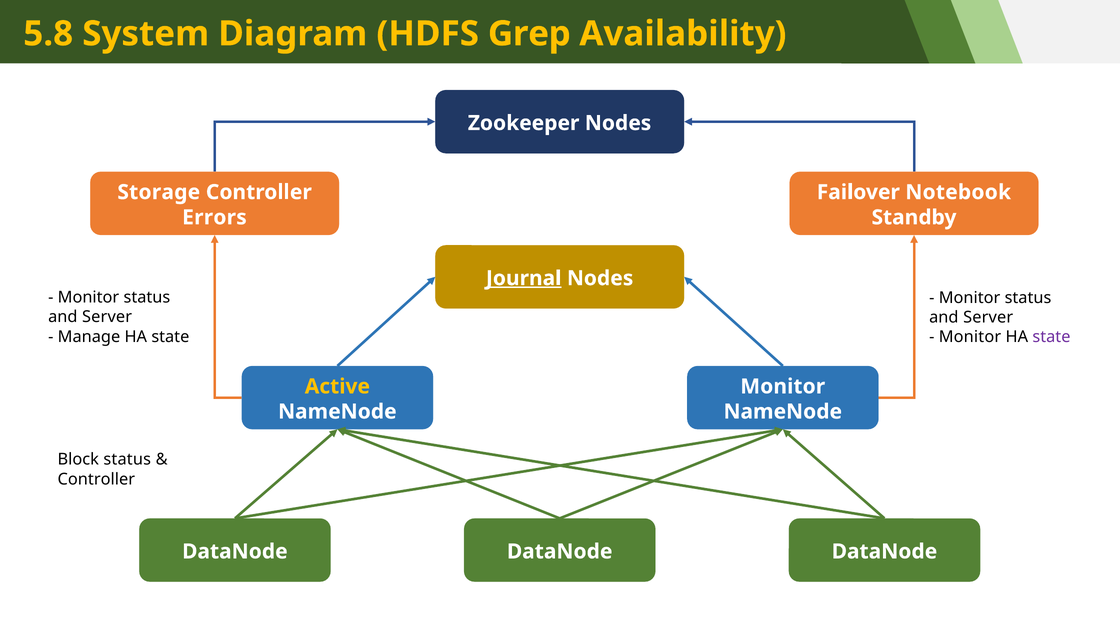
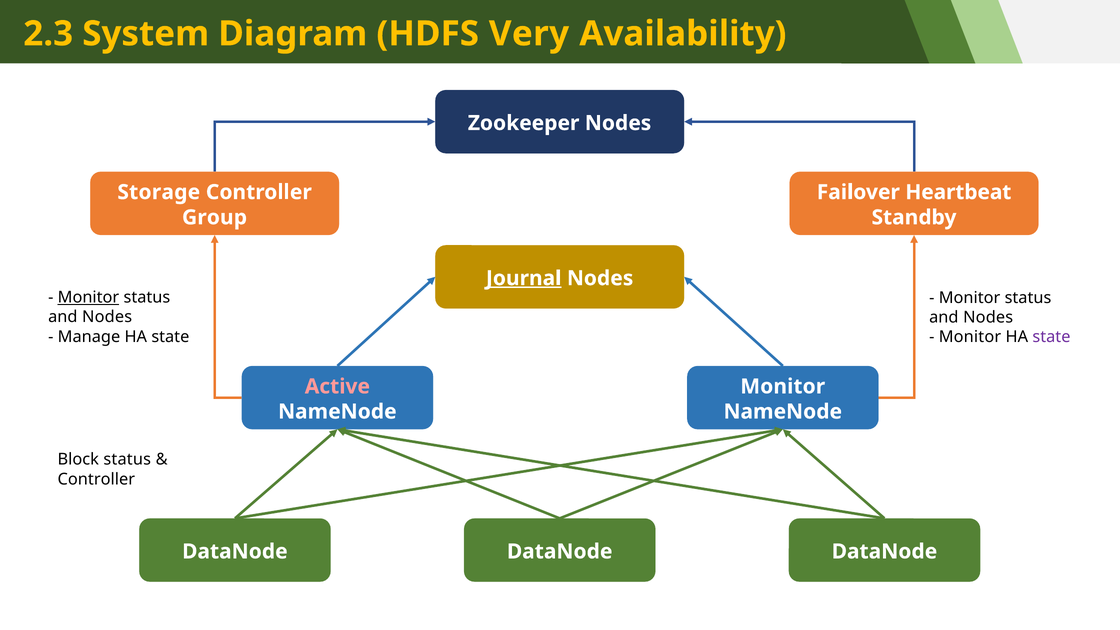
5.8: 5.8 -> 2.3 (48, 34)
Grep: Grep -> Very (529, 34)
Notebook: Notebook -> Heartbeat (958, 192)
Errors: Errors -> Group (215, 217)
Monitor underline: none -> present (88, 297)
Server: Server -> Nodes (107, 317)
Server: Server -> Nodes (988, 317)
Active colour: yellow -> pink (337, 386)
